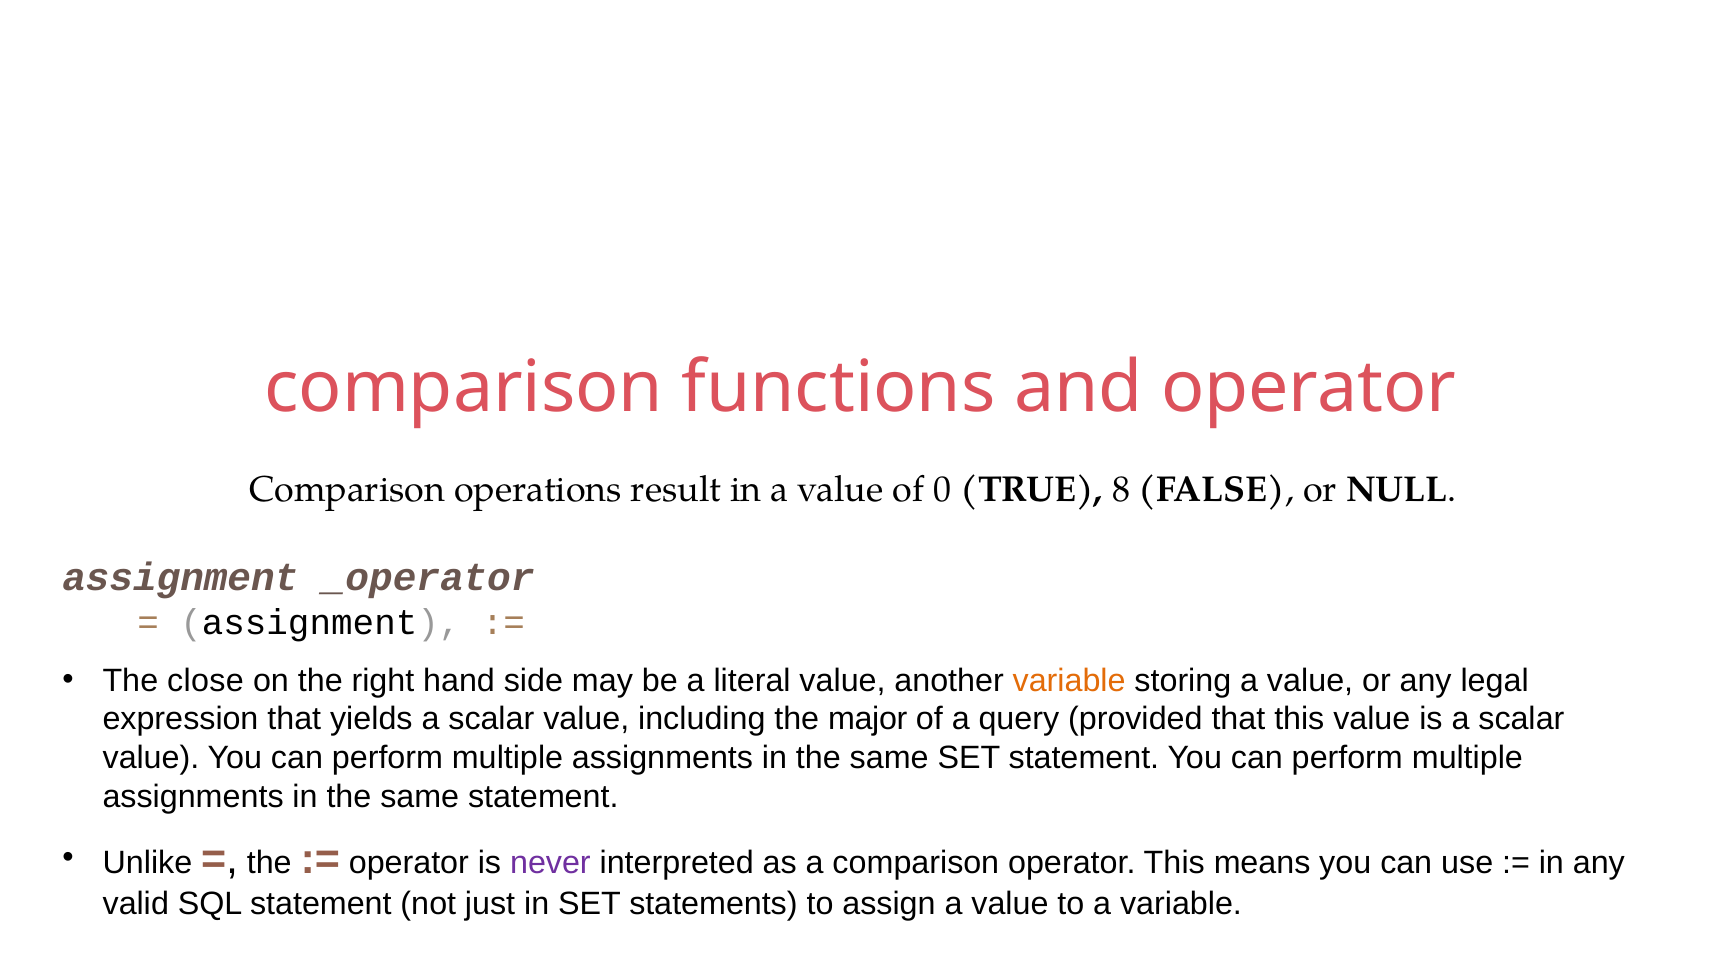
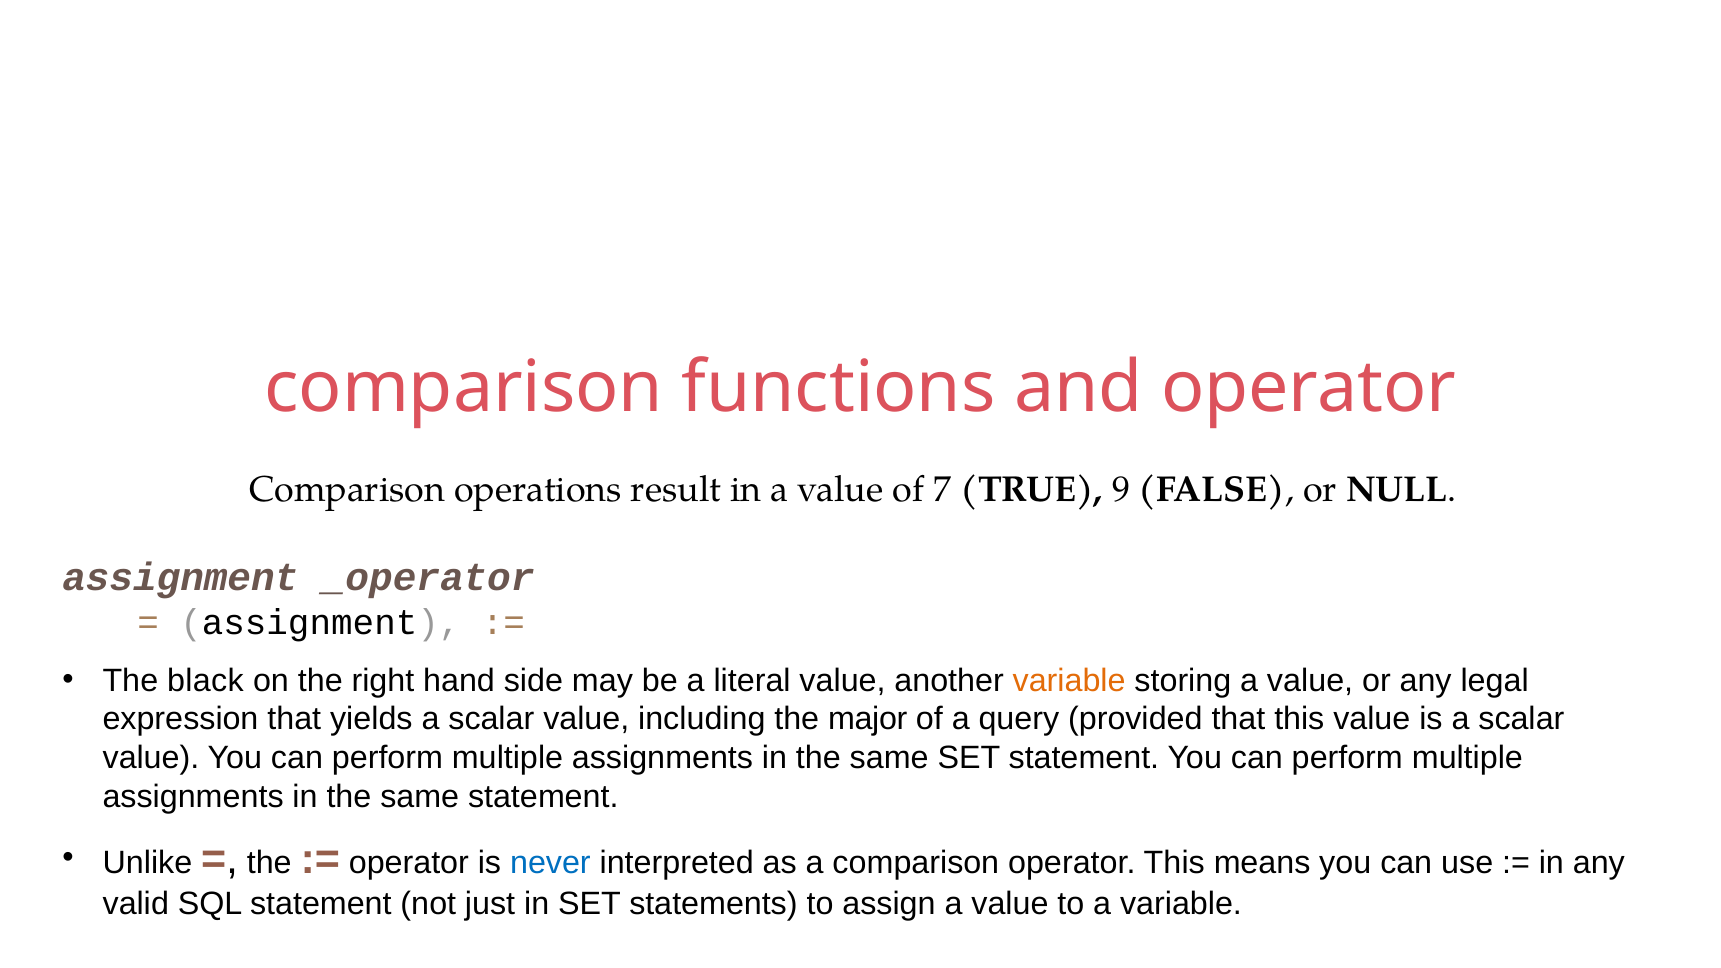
0: 0 -> 7 (942, 490)
8: 8 -> 9 (1121, 490)
close: close -> black (205, 680)
never colour: purple -> blue (550, 863)
